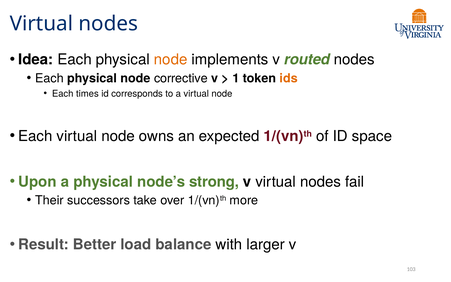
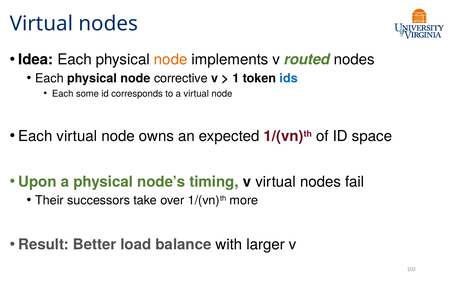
ids colour: orange -> blue (289, 78)
times: times -> some (87, 94)
strong: strong -> timing (214, 182)
